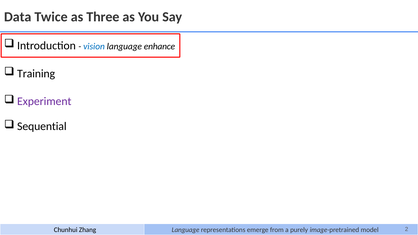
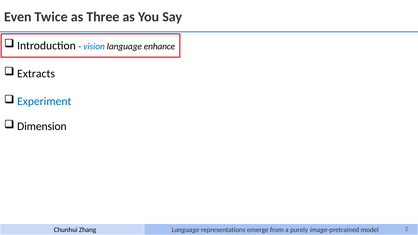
Data: Data -> Even (18, 17)
Training: Training -> Extracts (36, 74)
Experiment colour: purple -> blue (44, 101)
Sequential: Sequential -> Dimension (42, 127)
